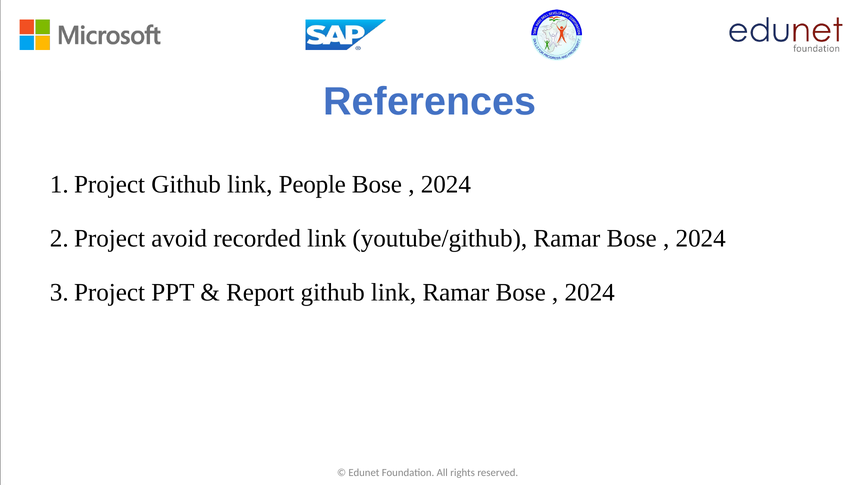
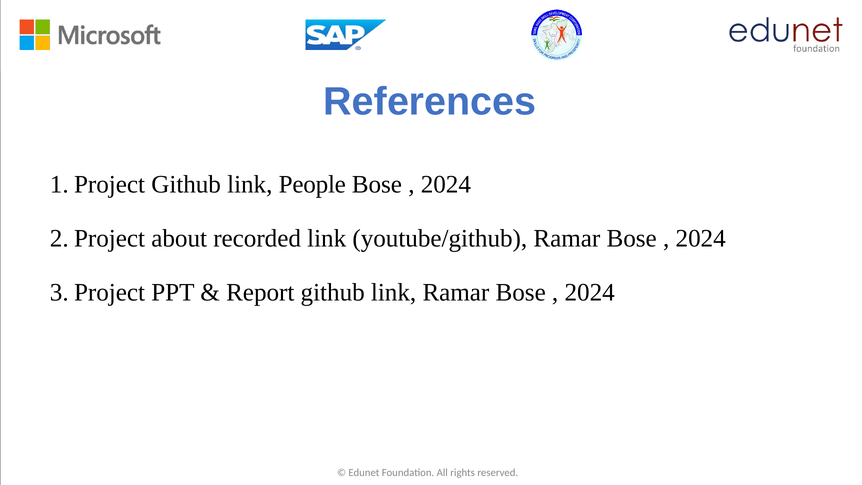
avoid: avoid -> about (179, 238)
